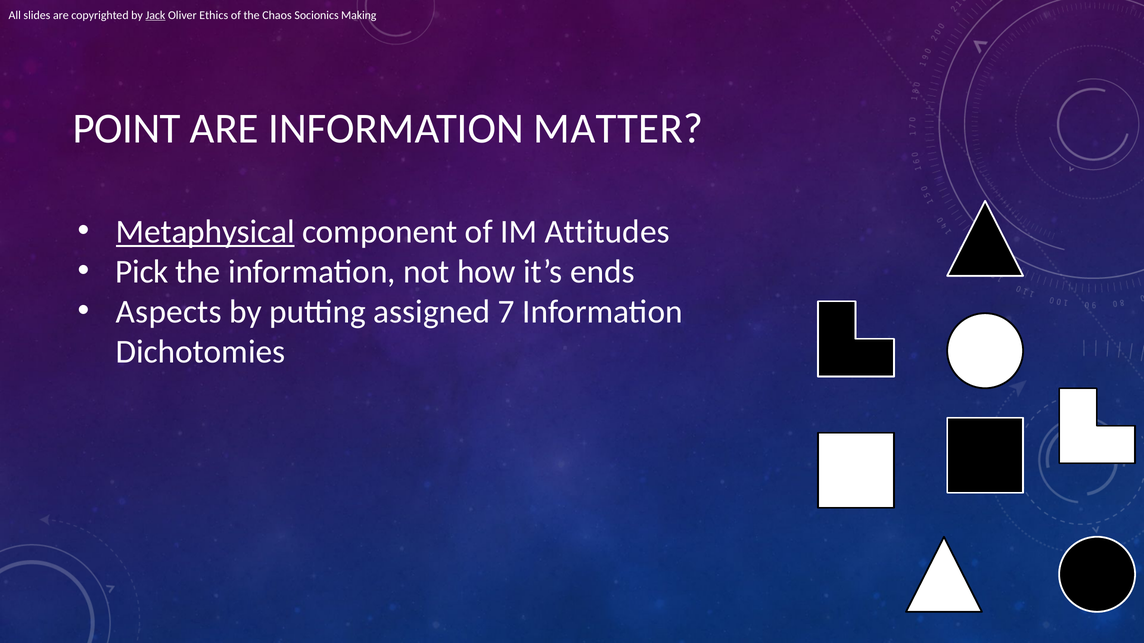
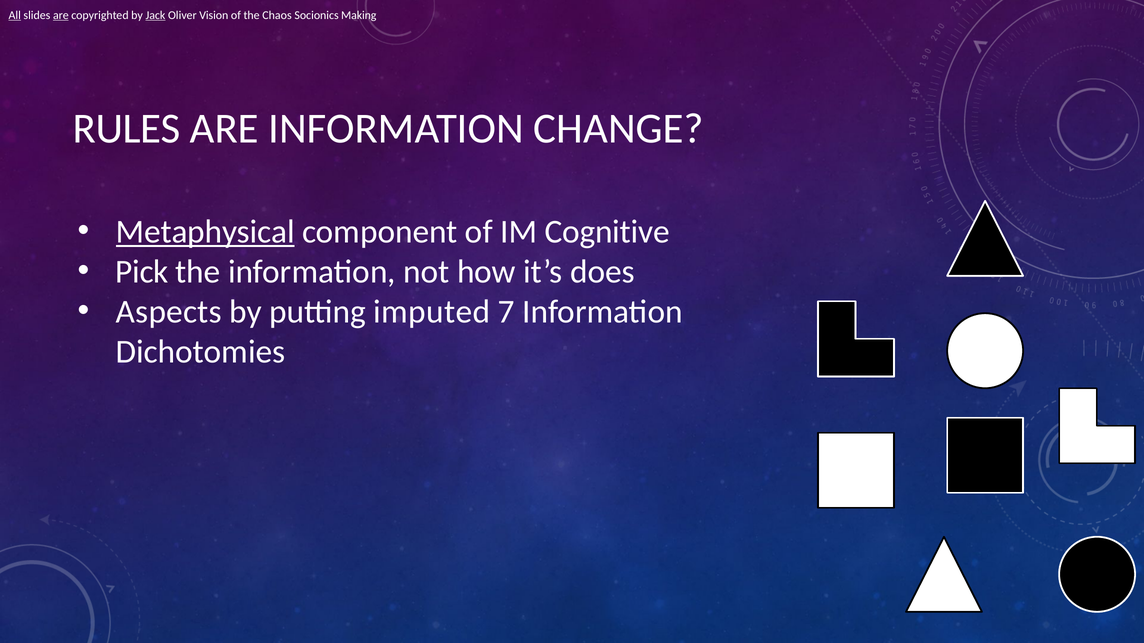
All underline: none -> present (15, 15)
are underline: none -> present (61, 15)
Ethics: Ethics -> Vision (214, 15)
POINT: POINT -> RULES (127, 128)
MATTER: MATTER -> CHANGE (619, 128)
Attitudes: Attitudes -> Cognitive (607, 232)
ends: ends -> does (602, 272)
assigned: assigned -> imputed (432, 312)
